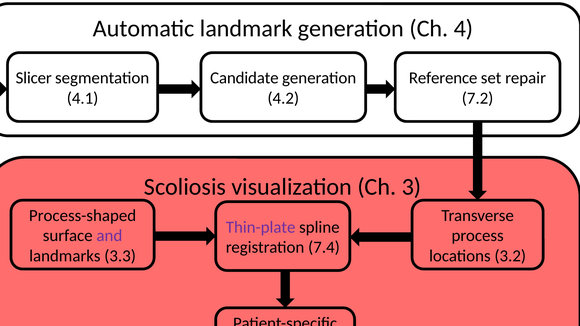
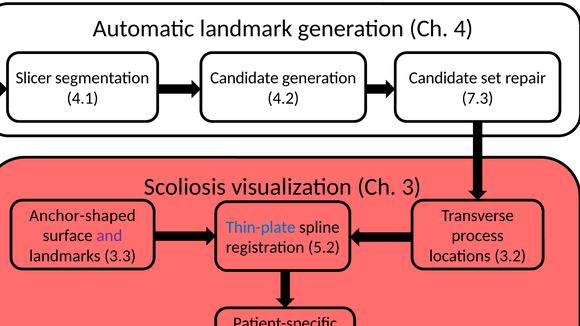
Reference: Reference -> Candidate (443, 78)
7.2: 7.2 -> 7.3 (478, 98)
Process-shaped: Process-shaped -> Anchor-shaped (82, 216)
Thin-plate colour: purple -> blue (261, 227)
7.4: 7.4 -> 5.2 (324, 248)
